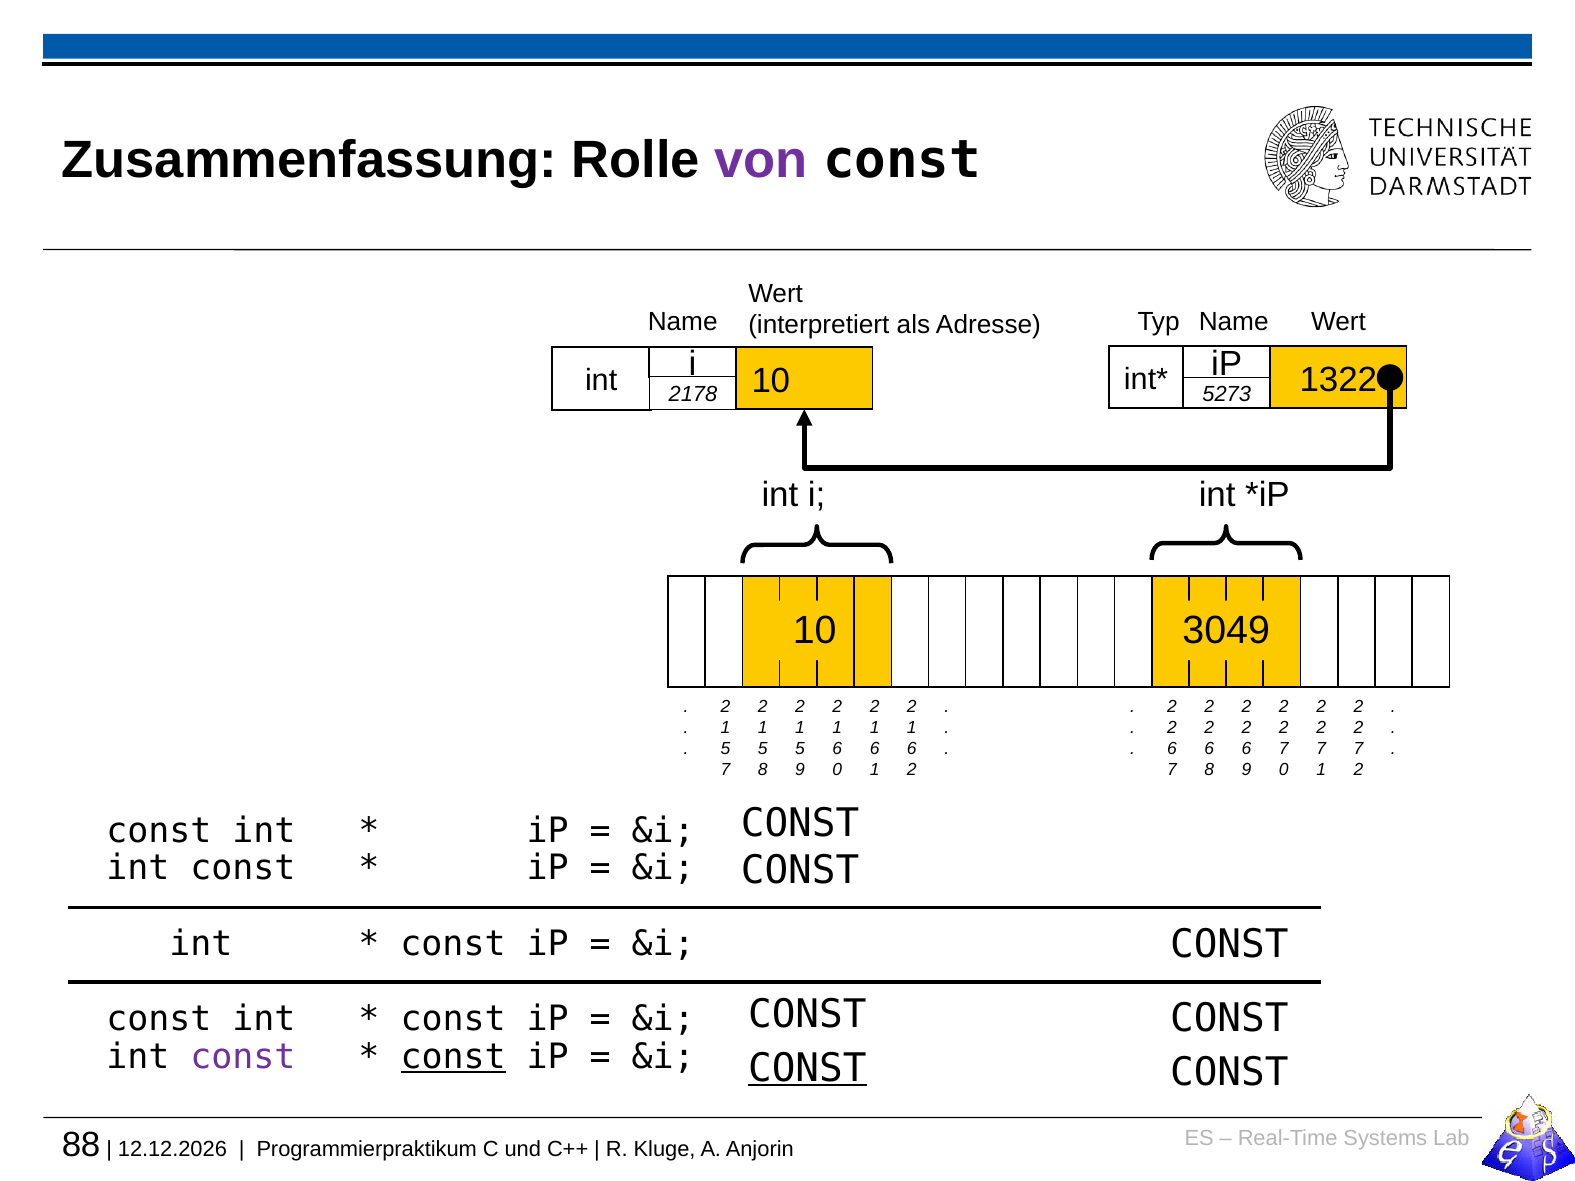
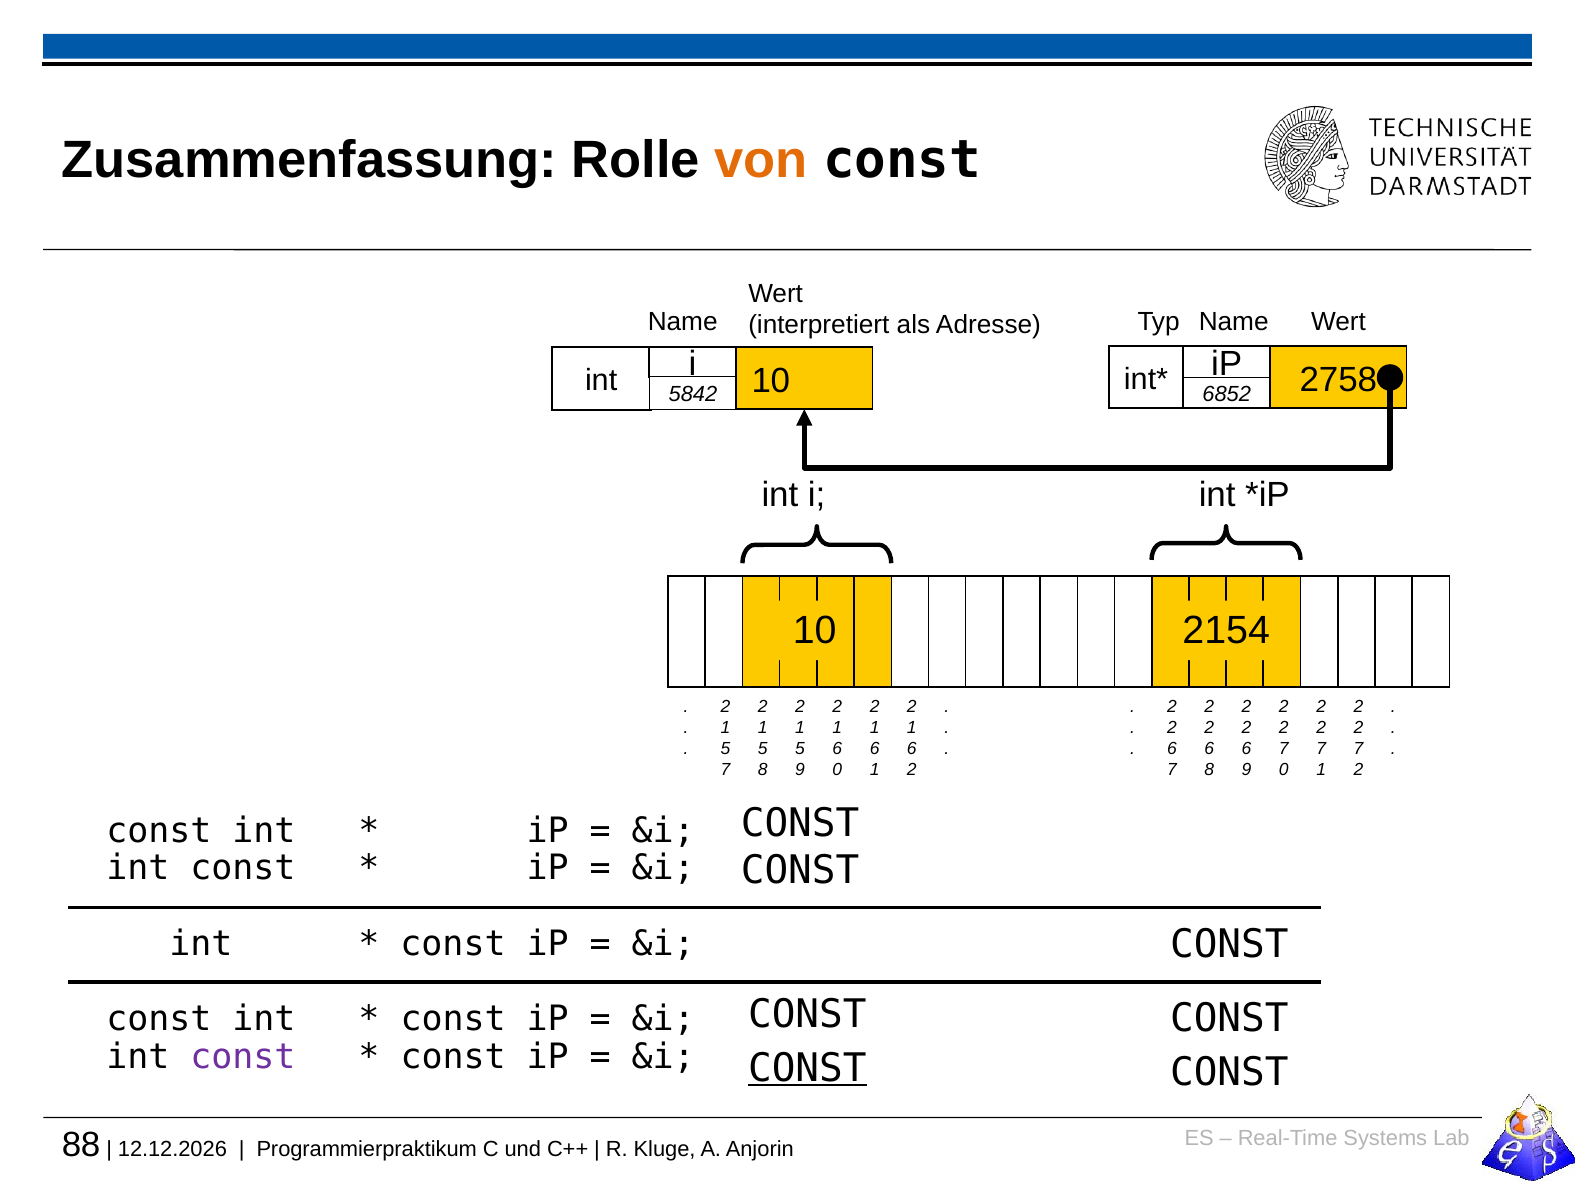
von colour: purple -> orange (761, 160)
5273: 5273 -> 6852 (1227, 394)
2178: 2178 -> 5842 (693, 395)
1322: 1322 -> 2758 (1338, 380)
3049: 3049 -> 2154 (1226, 631)
const underline: present -> none (453, 1057)
